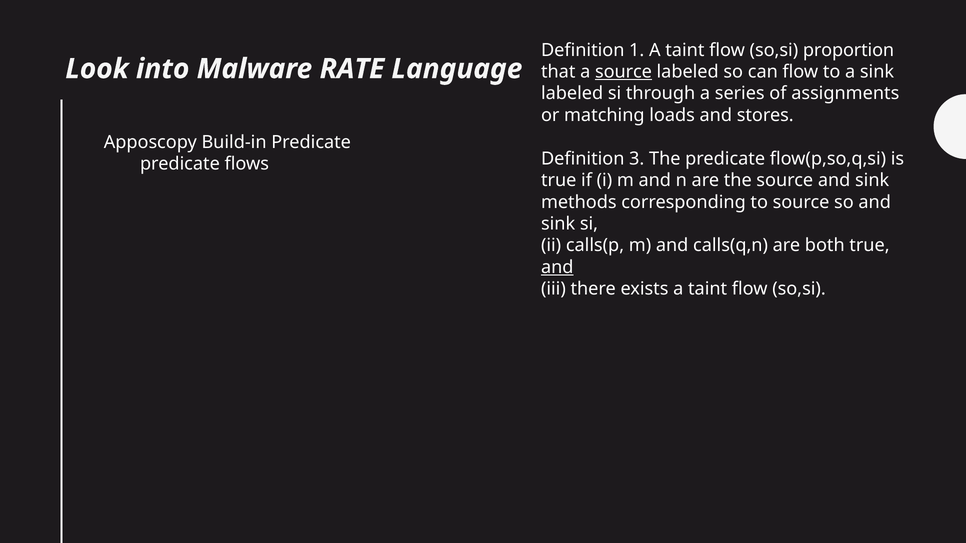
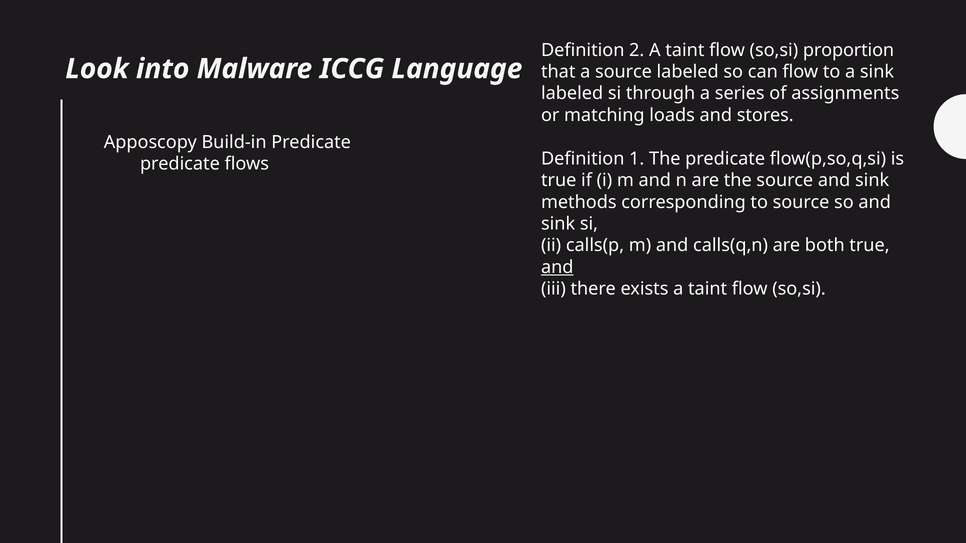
1: 1 -> 2 (637, 50)
RATE: RATE -> ICCG (352, 69)
source underline: present -> none (623, 72)
3: 3 -> 1 (637, 159)
